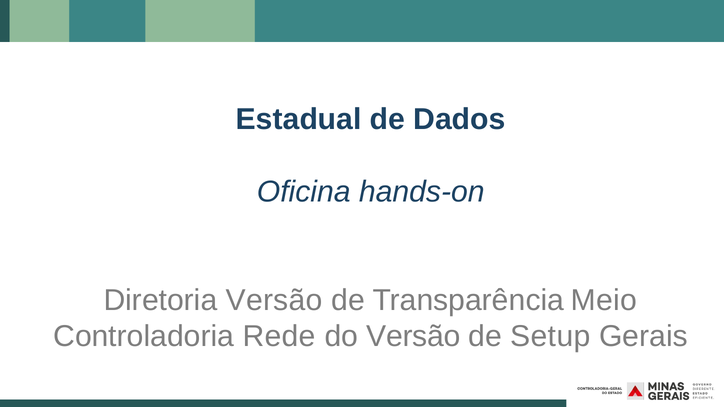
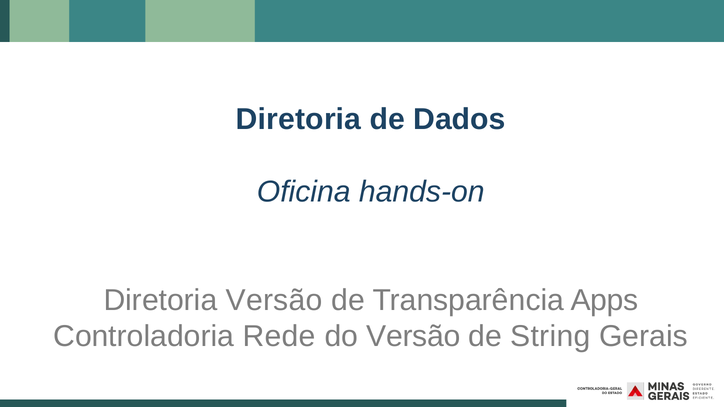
Estadual: Estadual -> Diretoria (299, 119)
Meio: Meio -> Apps (604, 300)
Setup: Setup -> String (550, 337)
